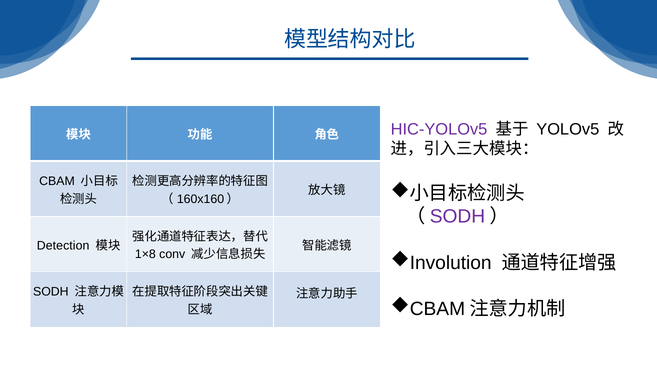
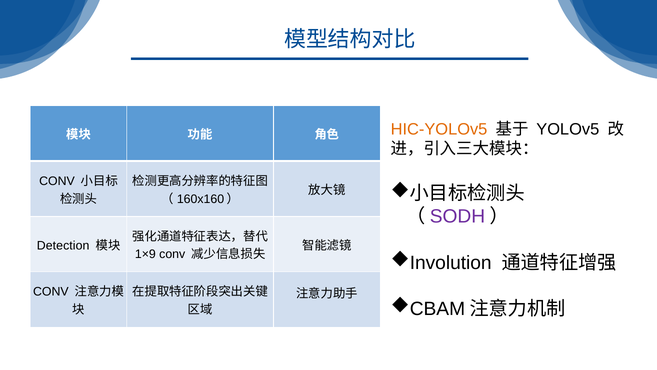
HIC-YOLOv5 colour: purple -> orange (439, 129)
CBAM: CBAM -> CONV (57, 181)
1×8: 1×8 -> 1×9 (145, 254)
SODH: SODH -> CONV (51, 292)
